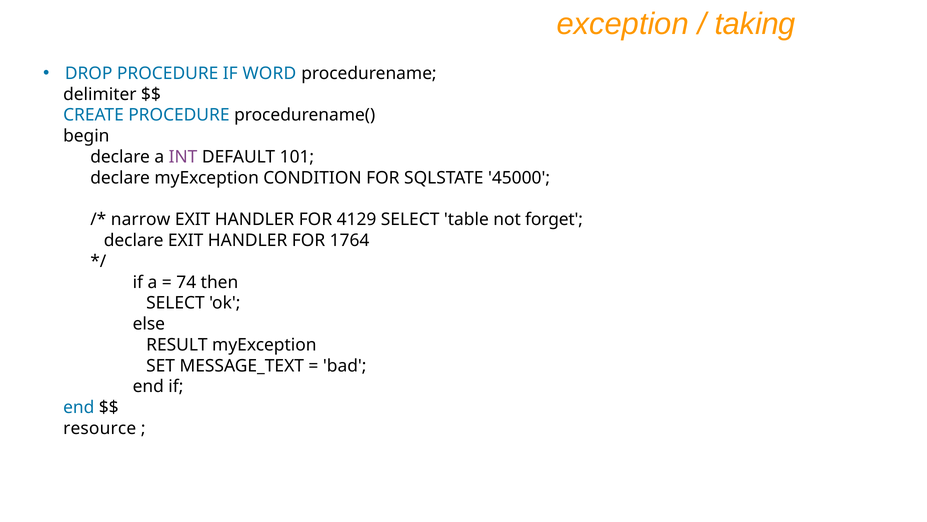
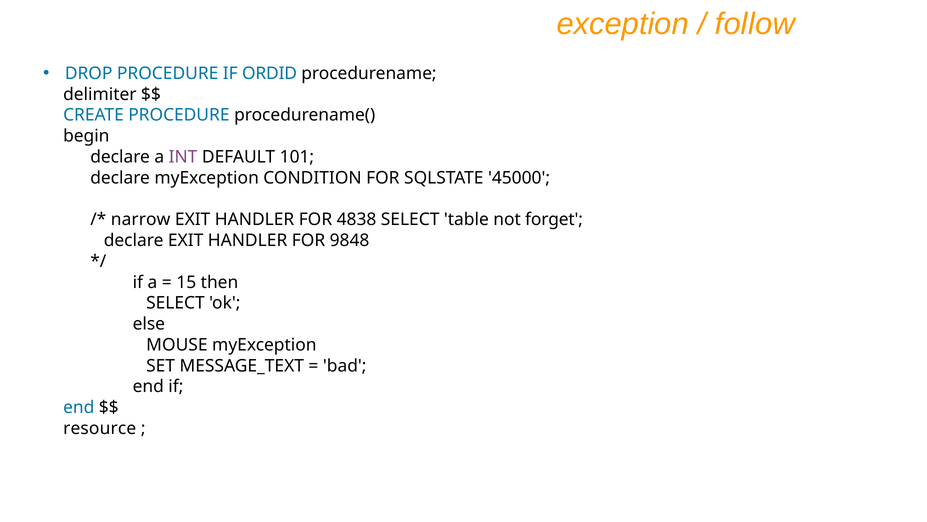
taking: taking -> follow (755, 24)
WORD: WORD -> ORDID (270, 73)
4129: 4129 -> 4838 (357, 219)
1764: 1764 -> 9848 (350, 240)
74: 74 -> 15 (186, 282)
RESULT: RESULT -> MOUSE (177, 345)
